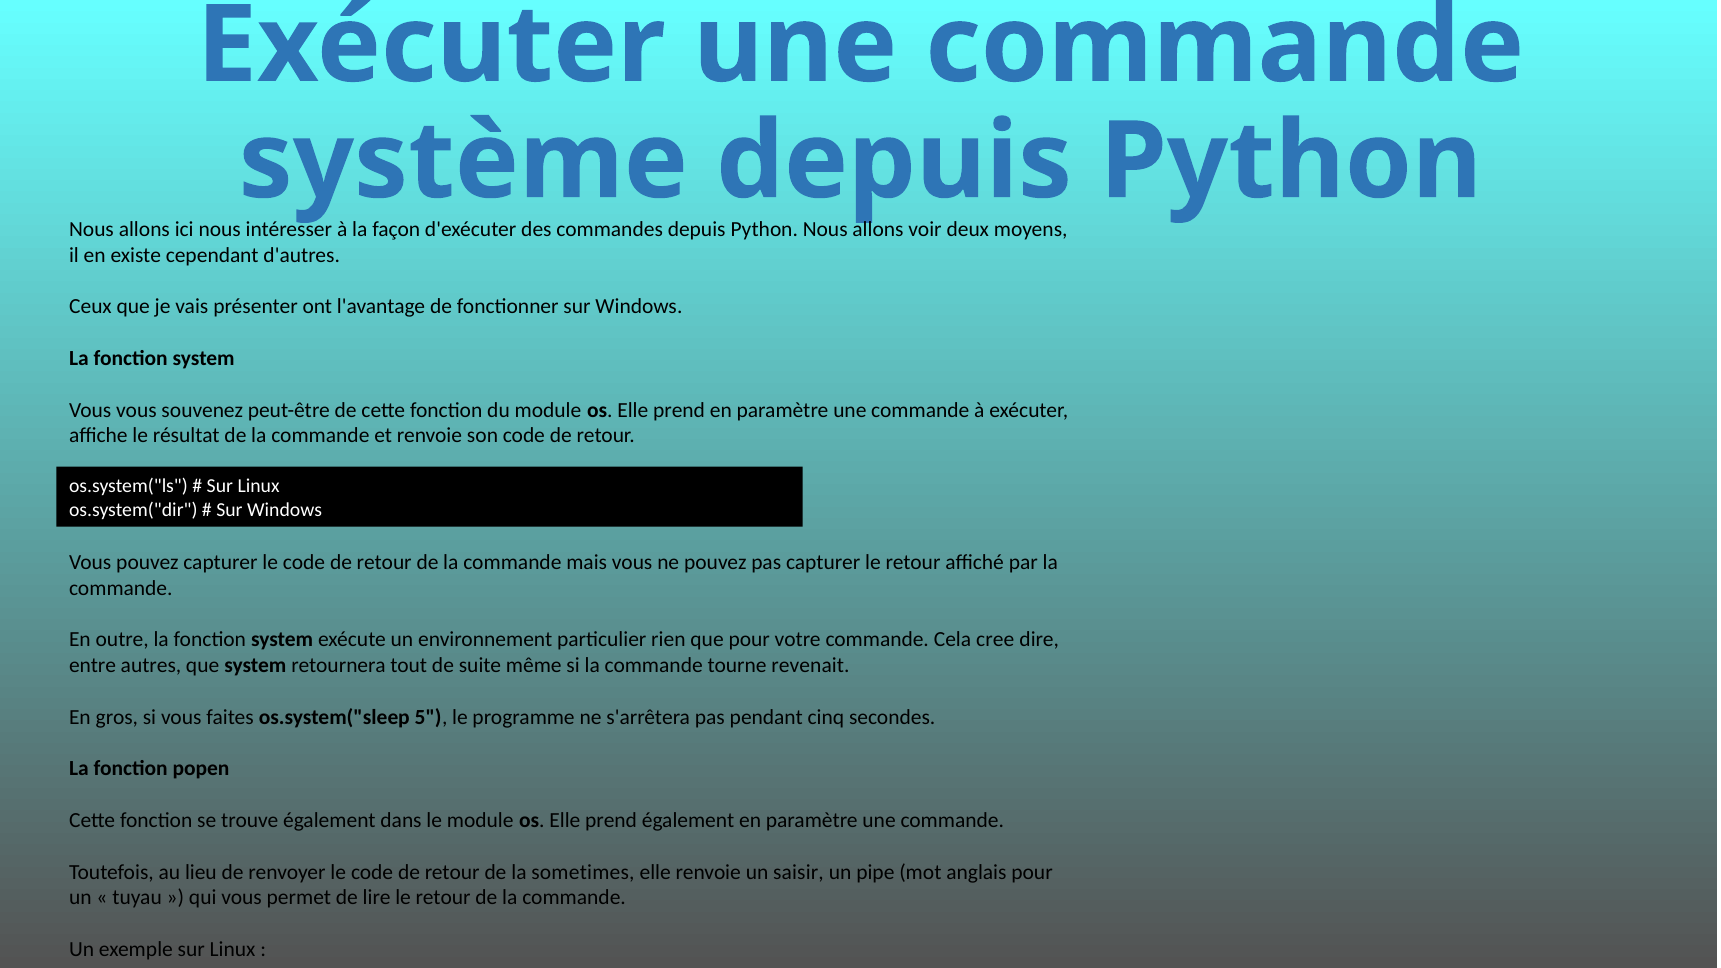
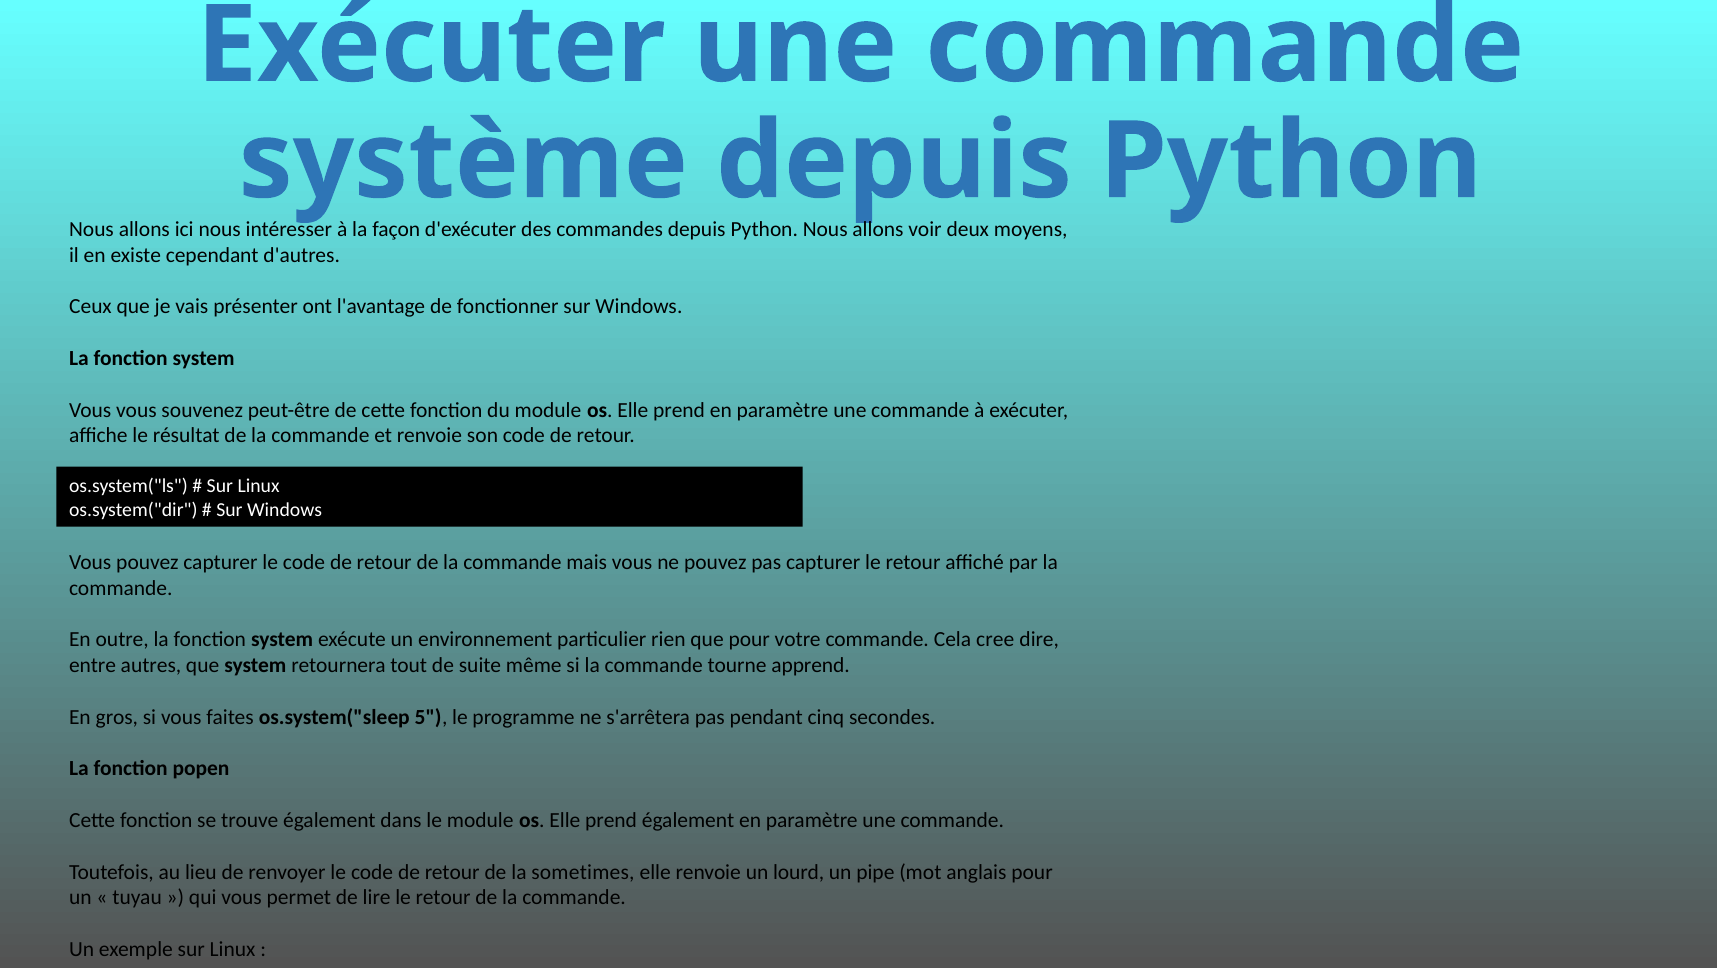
revenait: revenait -> apprend (811, 666)
saisir: saisir -> lourd (799, 872)
